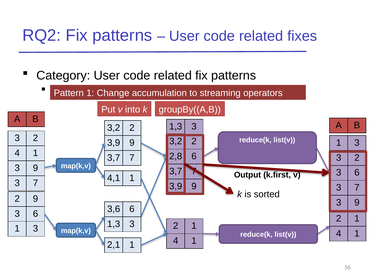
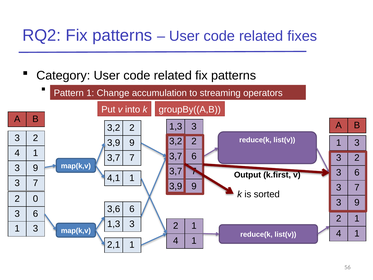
2,8: 2,8 -> 3,7 (176, 156)
2 9: 9 -> 0 (35, 199)
